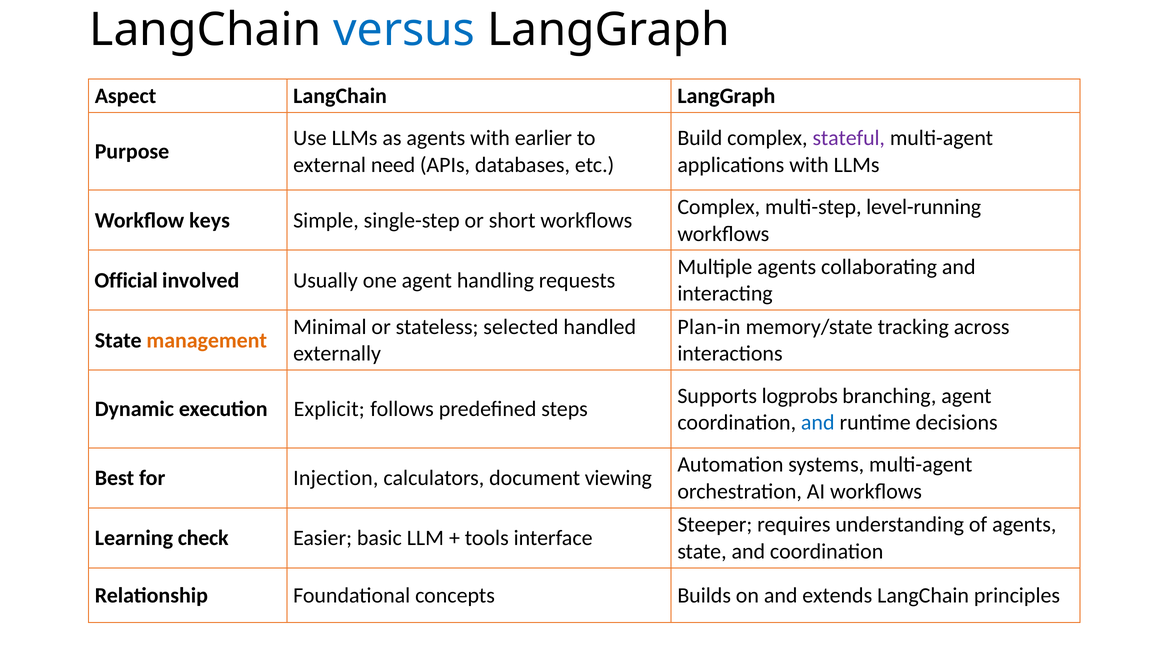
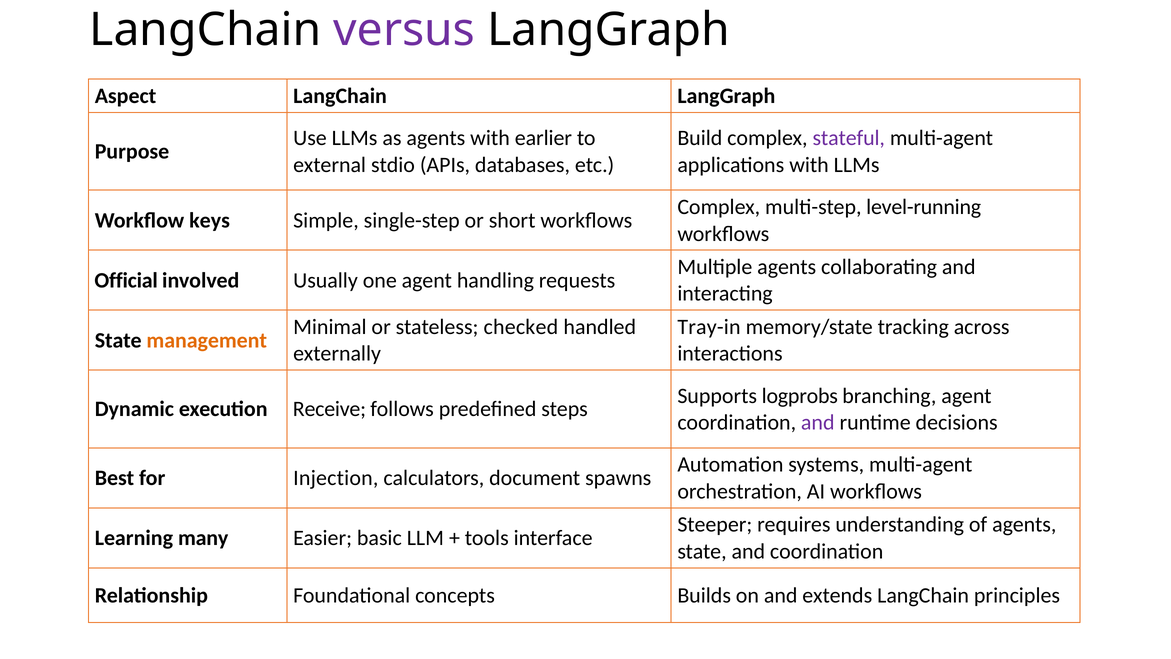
versus colour: blue -> purple (404, 30)
need: need -> stdio (393, 165)
selected: selected -> checked (521, 327)
Plan-in: Plan-in -> Tray-in (709, 327)
Explicit: Explicit -> Receive (329, 409)
and colour: blue -> purple (818, 422)
viewing: viewing -> spawns (618, 478)
check: check -> many (203, 538)
